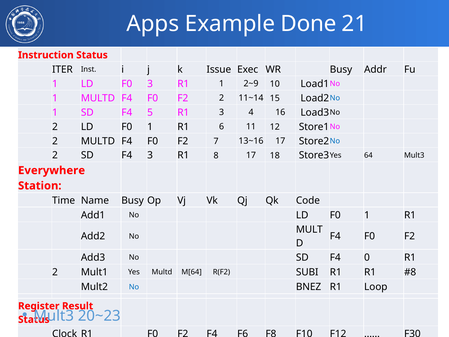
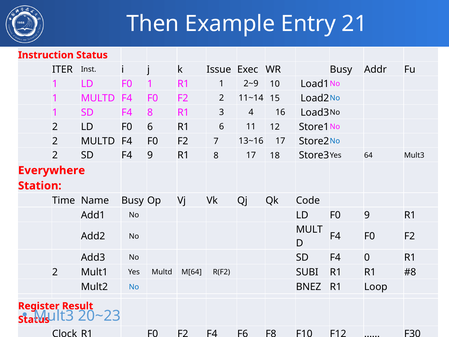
Apps: Apps -> Then (153, 24)
Done: Done -> Entry (308, 24)
F0 3: 3 -> 1 (150, 84)
F4 5: 5 -> 8 (150, 112)
2 LD F0 1: 1 -> 6 (150, 127)
F4 3: 3 -> 9 (150, 155)
No LD F0 1: 1 -> 9 (367, 215)
